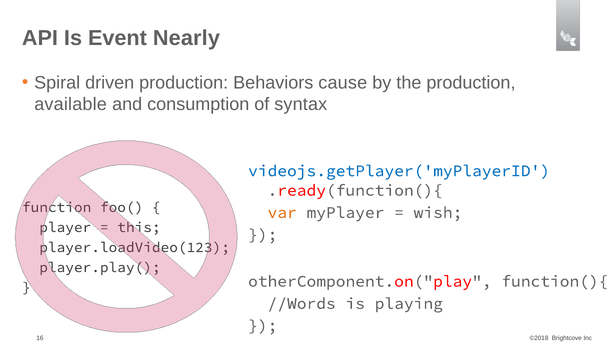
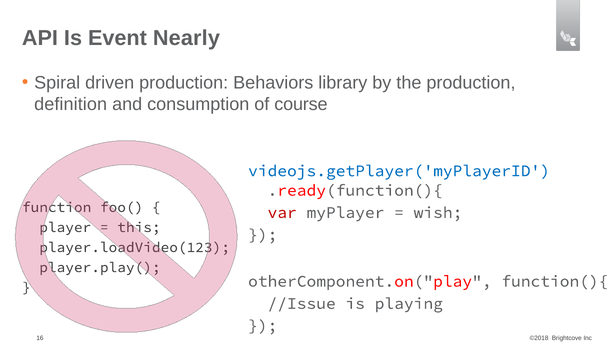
cause: cause -> library (343, 83)
available: available -> definition (71, 104)
syntax: syntax -> course (301, 104)
var colour: orange -> red (282, 212)
//Words: //Words -> //Issue (302, 303)
